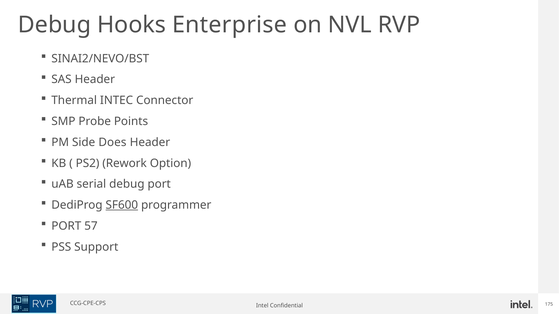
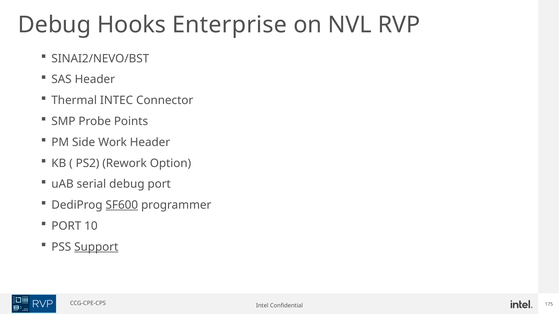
Does: Does -> Work (113, 142)
57: 57 -> 10 (91, 226)
Support underline: none -> present (96, 247)
